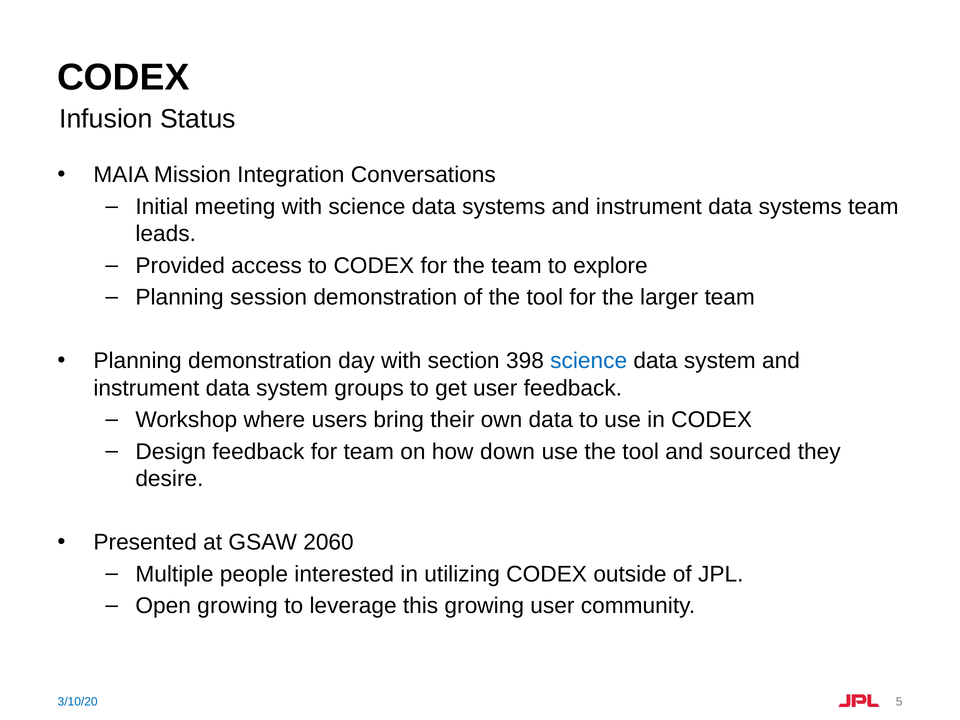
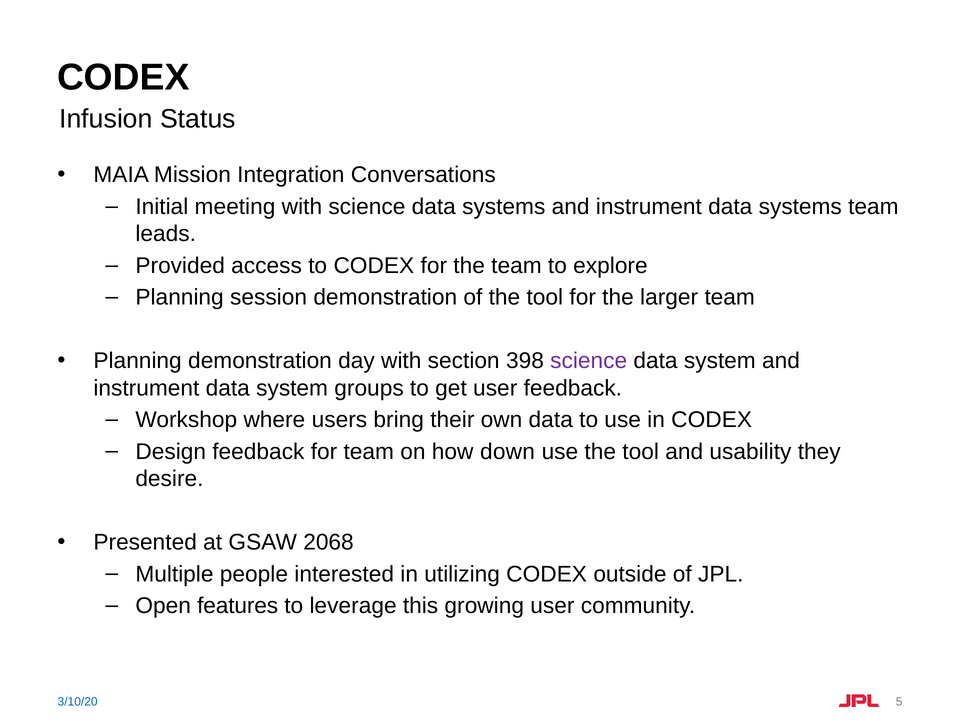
science colour: blue -> purple (589, 361)
sourced: sourced -> usability (750, 452)
2060: 2060 -> 2068 (328, 542)
Open growing: growing -> features (238, 606)
